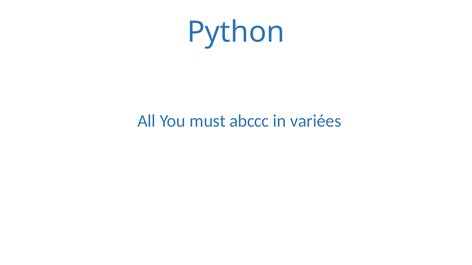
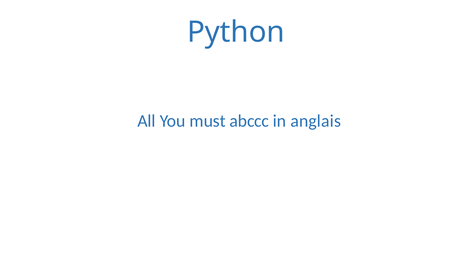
variées: variées -> anglais (316, 121)
